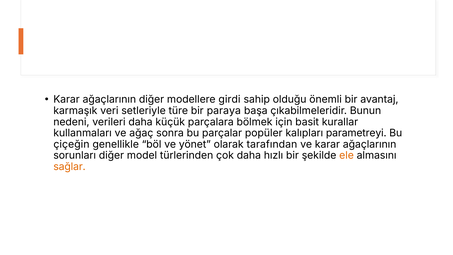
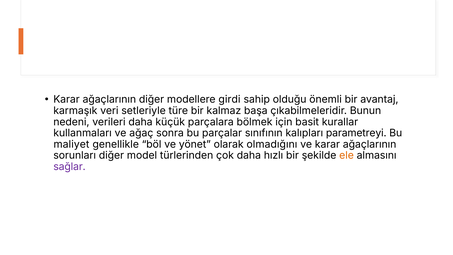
paraya: paraya -> kalmaz (224, 111)
popüler: popüler -> sınıfının (264, 133)
çiçeğin: çiçeğin -> maliyet (71, 144)
tarafından: tarafından -> olmadığını (272, 144)
sağlar colour: orange -> purple (69, 167)
